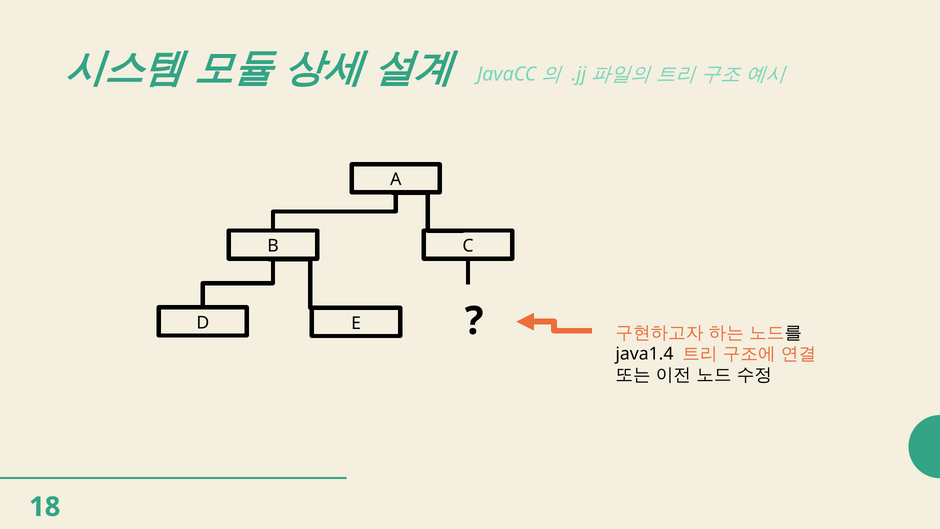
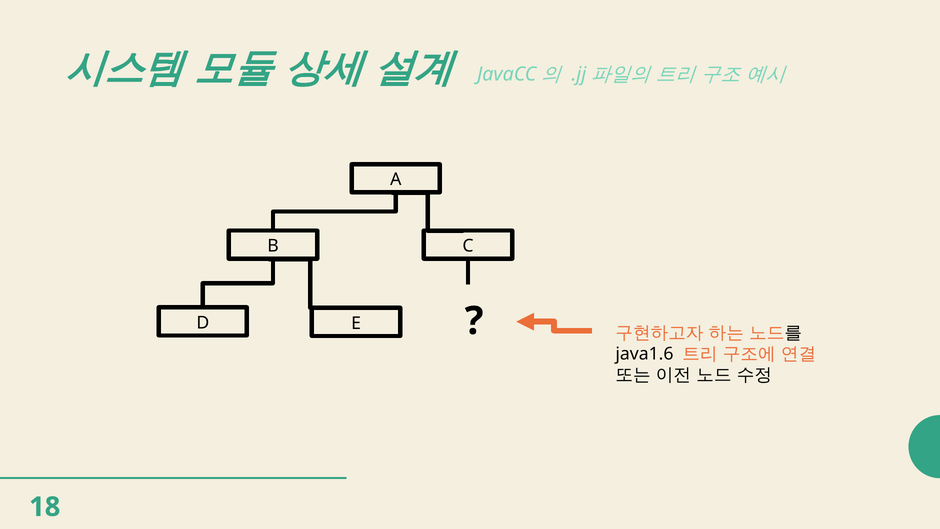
java1.4: java1.4 -> java1.6 (644, 354)
